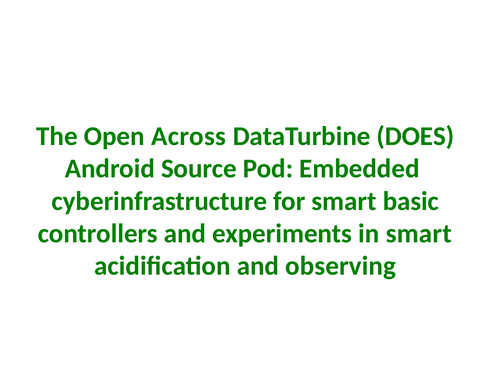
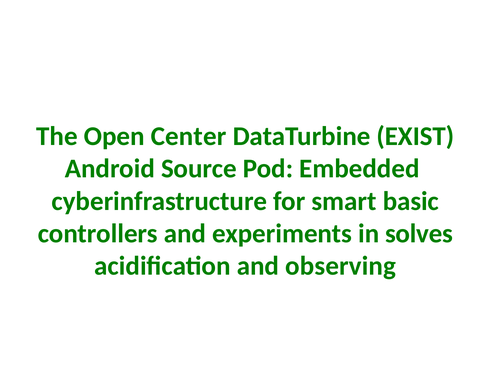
Across: Across -> Center (189, 136)
DOES: DOES -> EXIST (415, 136)
in smart: smart -> solves (419, 234)
